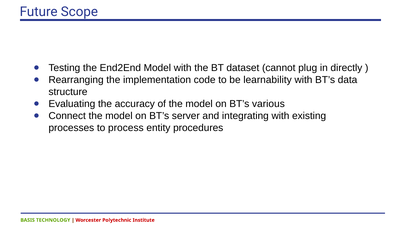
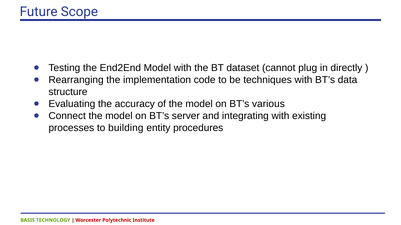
learnability: learnability -> techniques (268, 80)
process: process -> building (126, 128)
